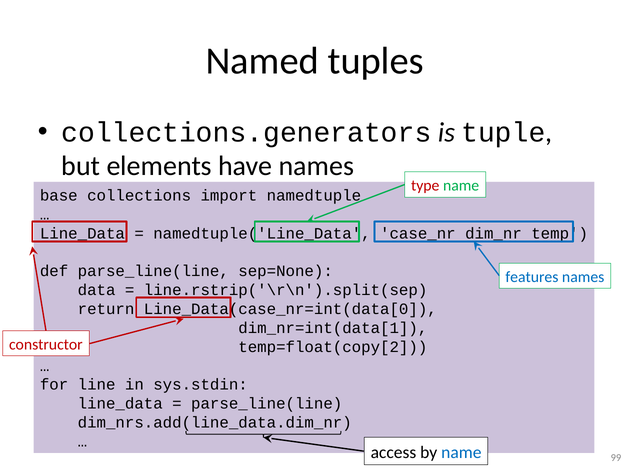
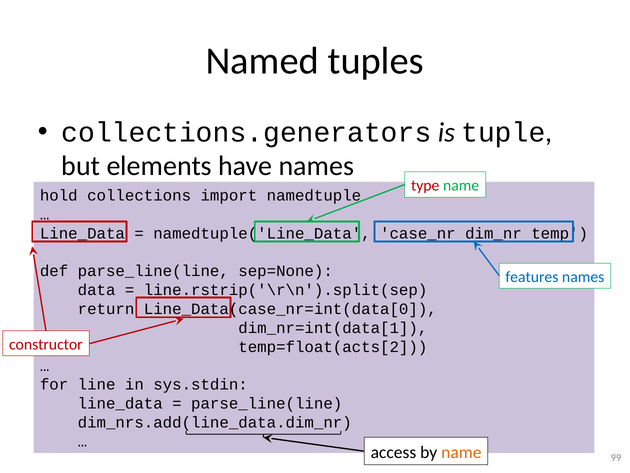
base: base -> hold (59, 195)
temp=float(copy[2: temp=float(copy[2 -> temp=float(acts[2 (333, 347)
name colour: blue -> orange (461, 452)
